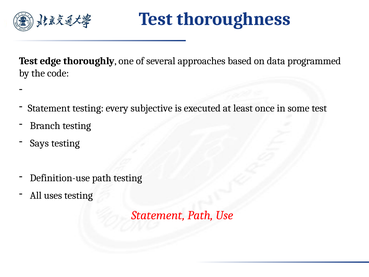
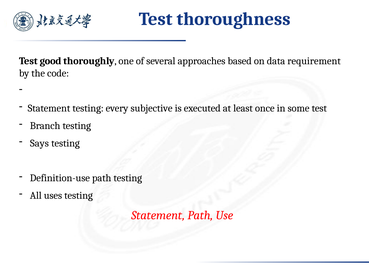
edge: edge -> good (51, 61)
programmed: programmed -> requirement (314, 61)
